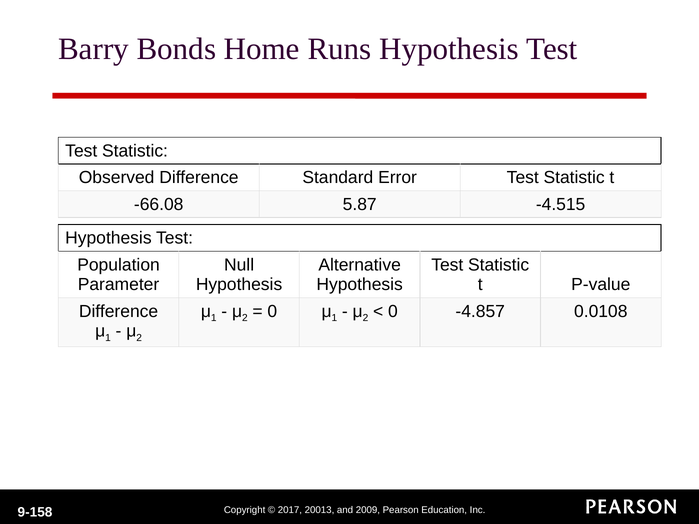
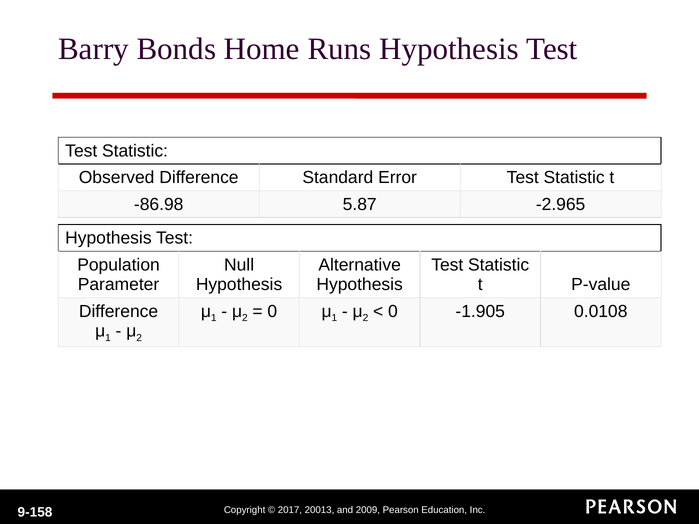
-66.08: -66.08 -> -86.98 (159, 205)
-4.515: -4.515 -> -2.965 (561, 205)
-4.857: -4.857 -> -1.905 (480, 311)
